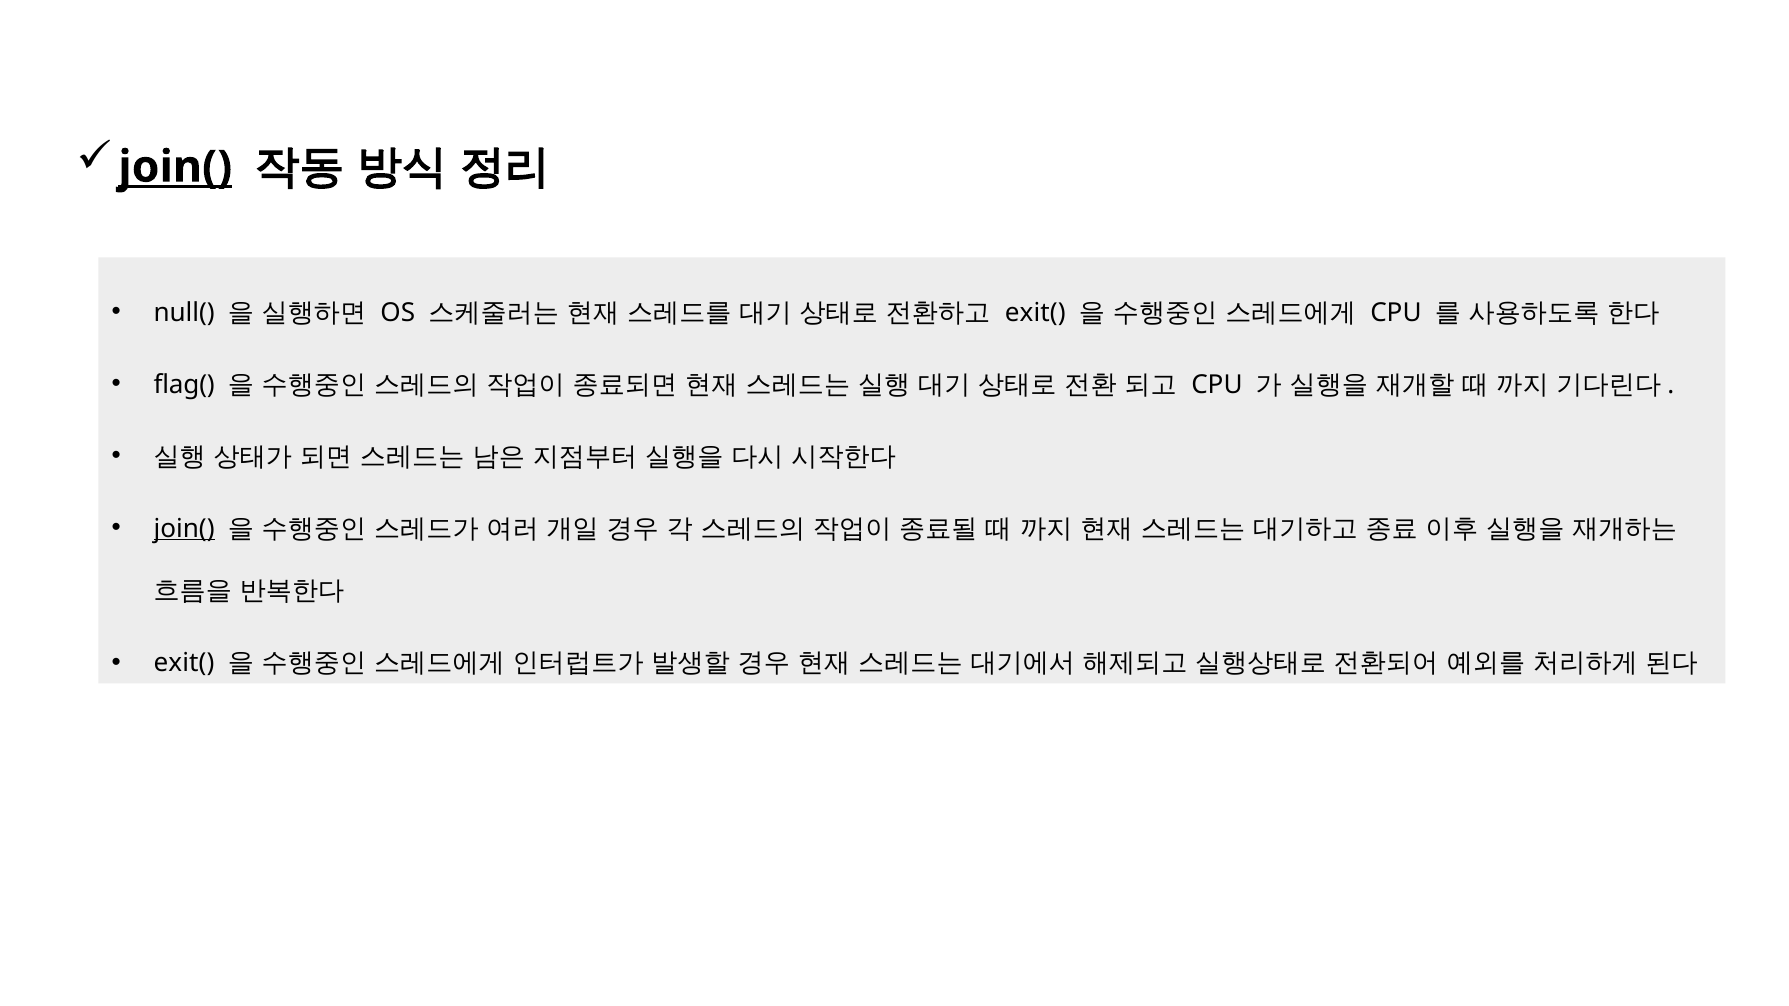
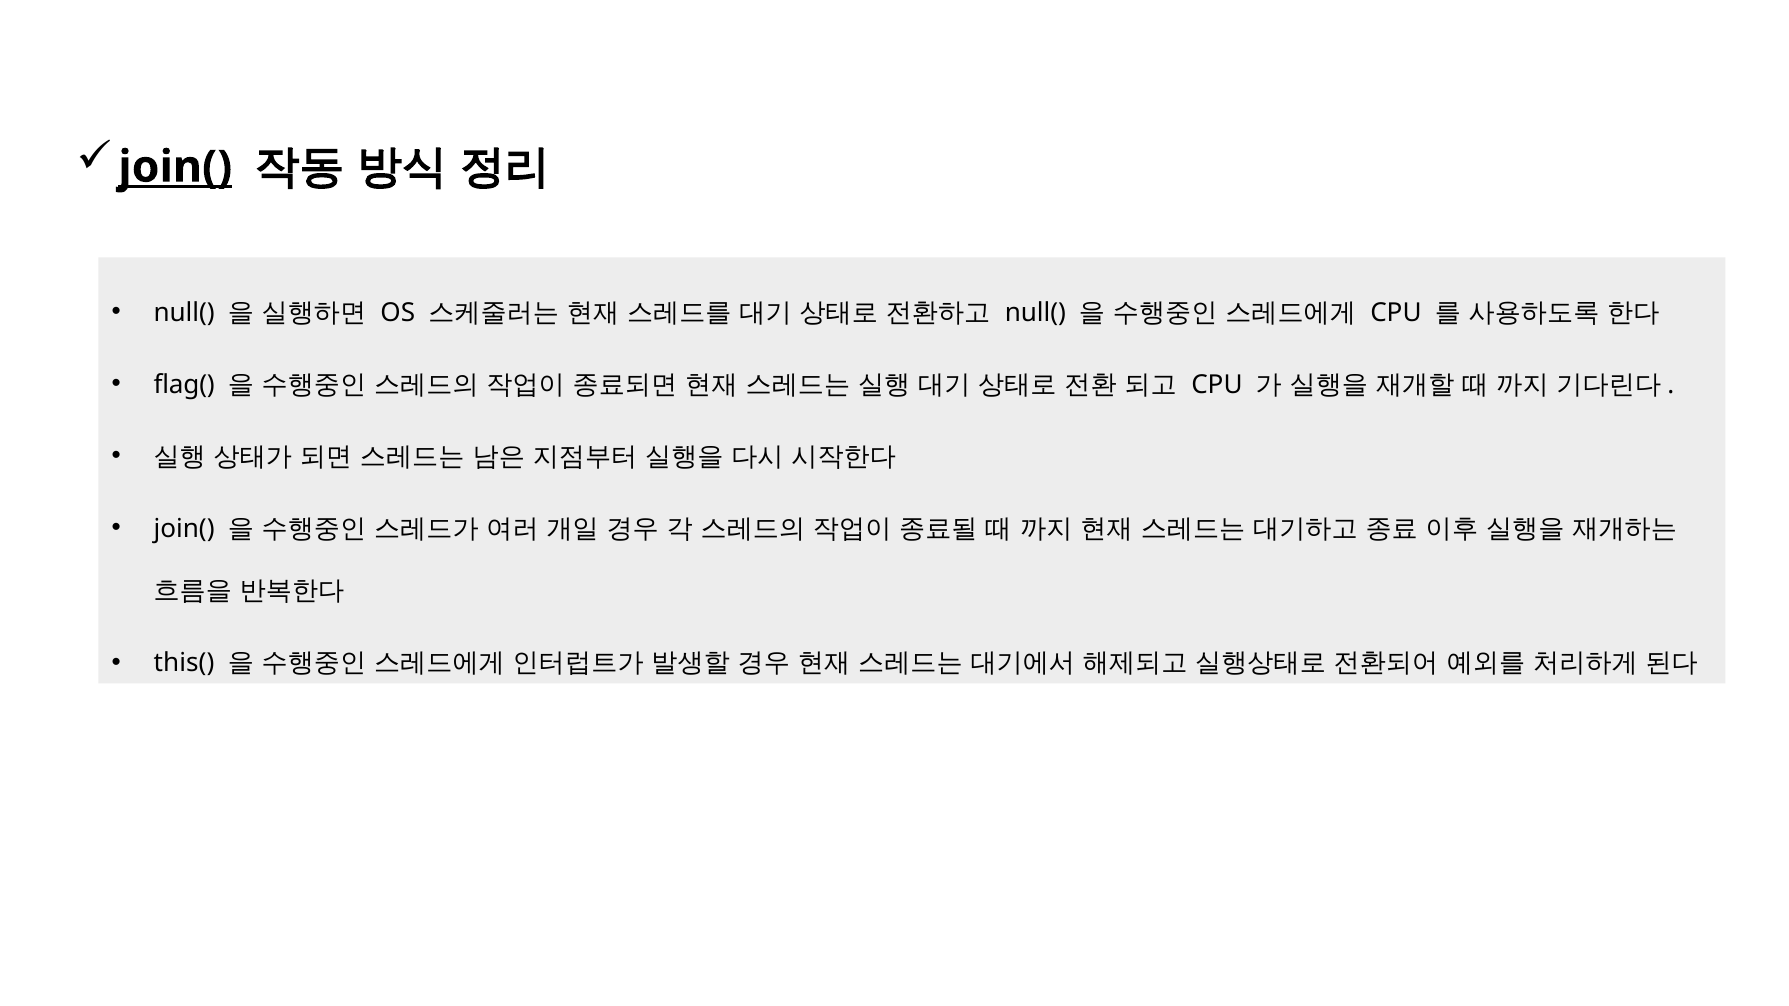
exit(: exit( -> null( (1035, 313)
join( underline: present -> none (184, 529)
exit(: exit( -> this( (184, 663)
